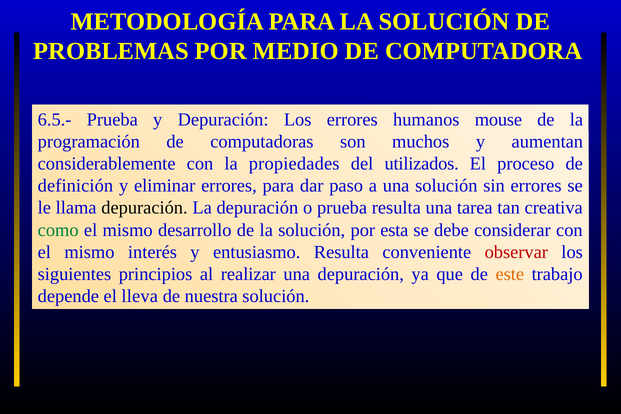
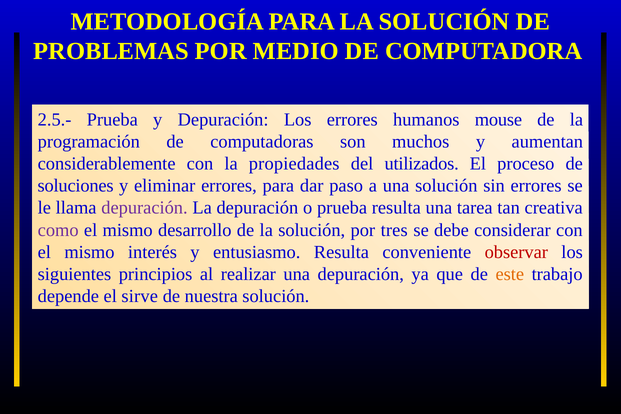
6.5.-: 6.5.- -> 2.5.- (55, 120)
definición: definición -> soluciones (76, 186)
depuración colour: black -> purple (144, 208)
como colour: green -> purple (58, 230)
esta: esta -> tres (394, 230)
lleva: lleva -> sirve (140, 296)
